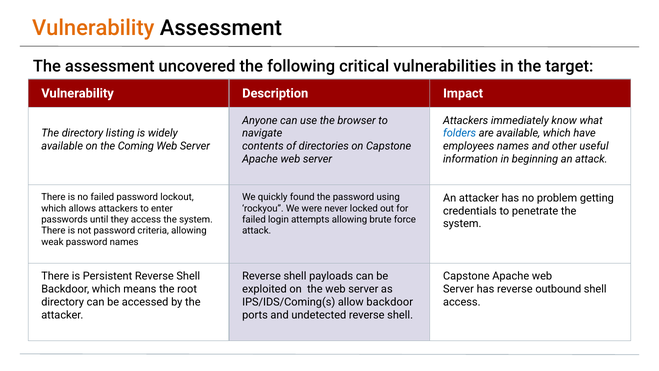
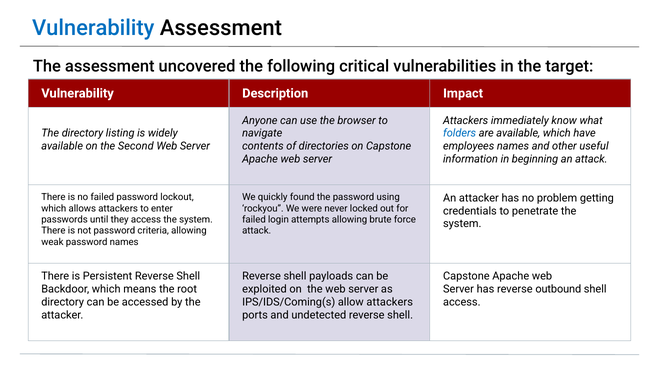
Vulnerability colour: orange -> blue (93, 28)
Coming: Coming -> Second (136, 146)
allow backdoor: backdoor -> attackers (390, 302)
